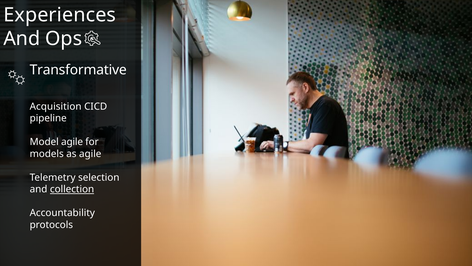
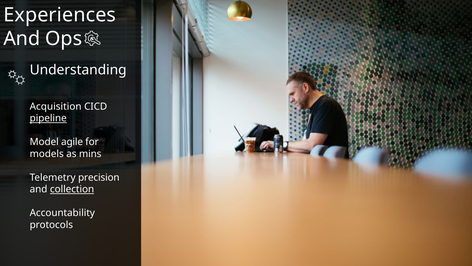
Transformative: Transformative -> Understanding (78, 70)
pipeline underline: none -> present (48, 118)
as agile: agile -> mins (90, 154)
selection: selection -> precision (99, 177)
